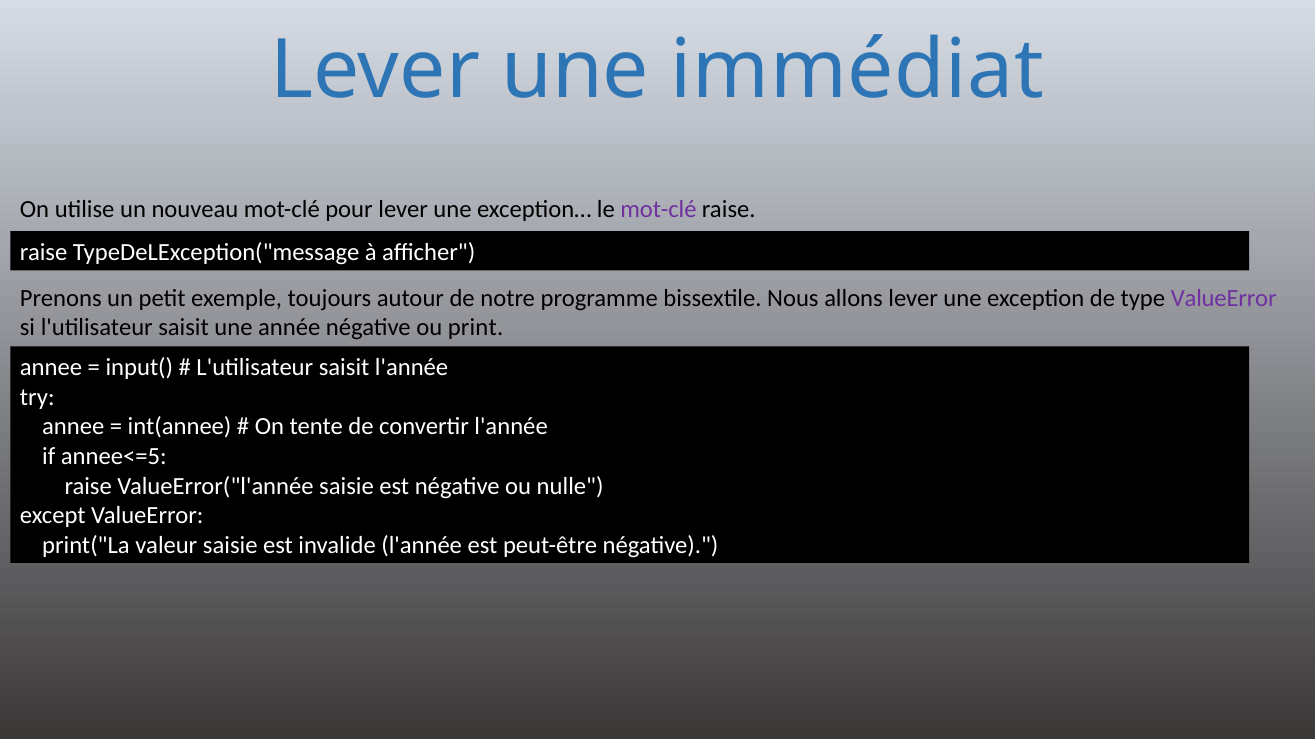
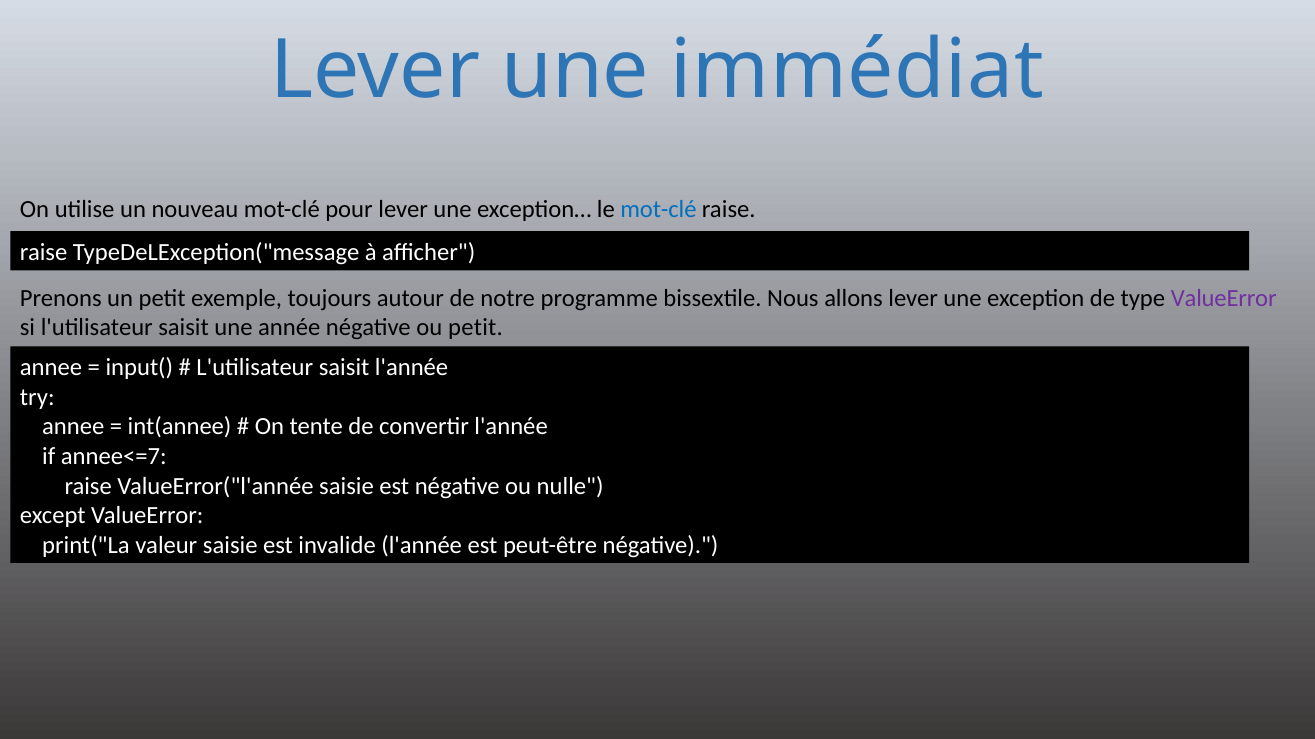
mot-clé colour: purple -> blue (658, 210)
ou print: print -> petit (475, 328)
annee<=5: annee<=5 -> annee<=7 (114, 457)
